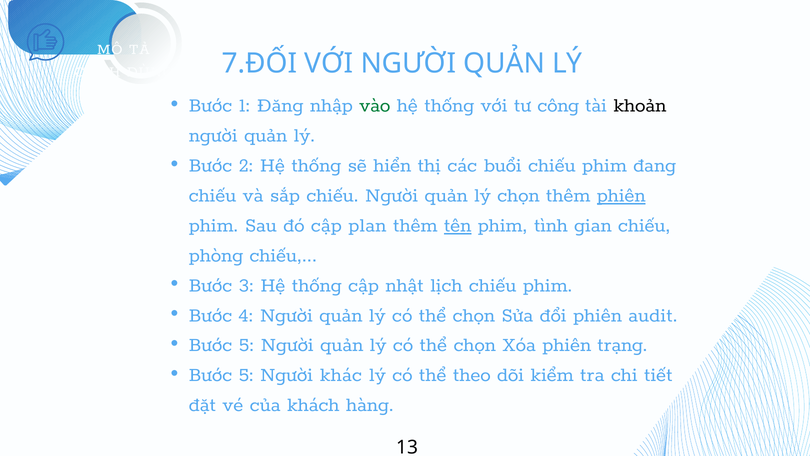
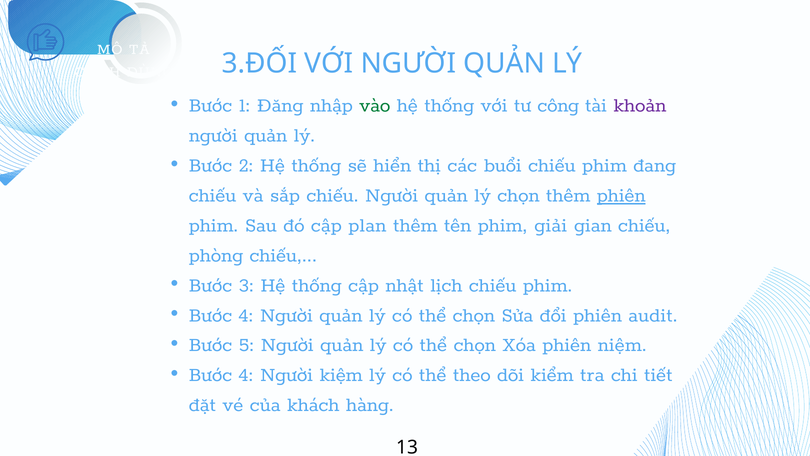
7.ĐỐI: 7.ĐỐI -> 3.ĐỐI (259, 63)
khoản colour: black -> purple (640, 105)
tên underline: present -> none (458, 224)
tình: tình -> giải (551, 224)
trạng: trạng -> niệm (622, 344)
5: 5 -> 4 (246, 374)
khác: khác -> kiệm (341, 374)
